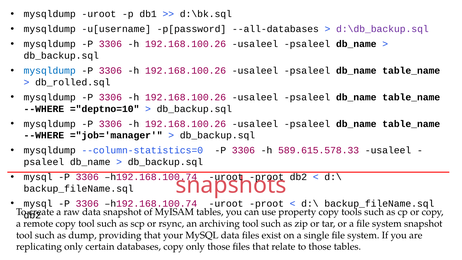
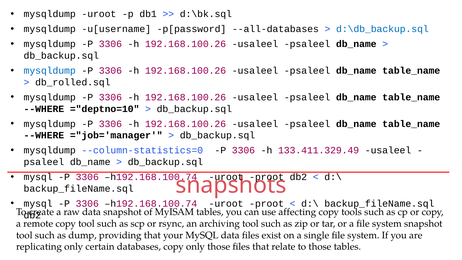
d:\db_backup.sql colour: purple -> blue (382, 29)
589.615.578.33: 589.615.578.33 -> 133.411.329.49 (319, 150)
property: property -> affecting (297, 212)
